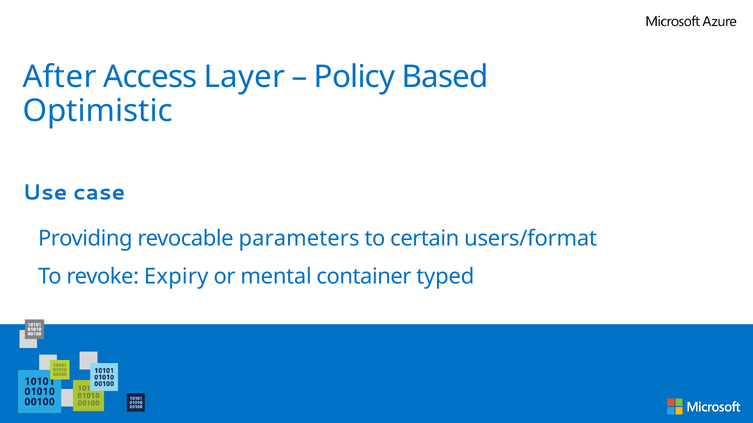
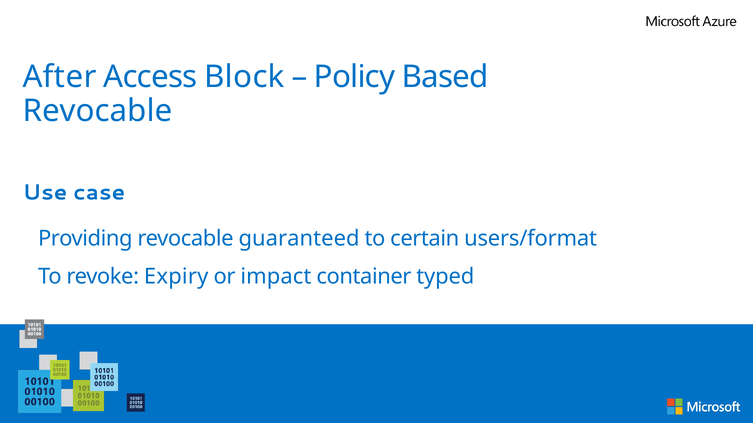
Layer: Layer -> Block (244, 77)
Optimistic: Optimistic -> Revocable (98, 111)
parameters: parameters -> guaranteed (299, 239)
mental: mental -> impact (276, 277)
